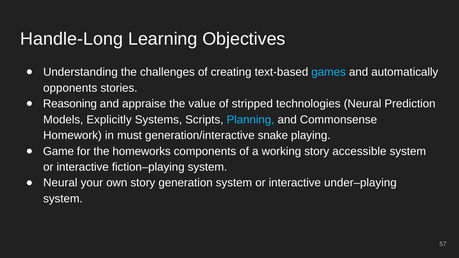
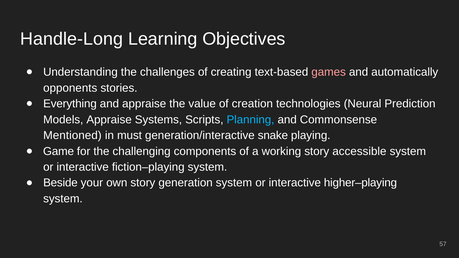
games colour: light blue -> pink (329, 72)
Reasoning: Reasoning -> Everything (70, 104)
stripped: stripped -> creation (252, 104)
Models Explicitly: Explicitly -> Appraise (109, 120)
Homework: Homework -> Mentioned (72, 136)
homeworks: homeworks -> challenging (142, 151)
Neural: Neural -> Beside (60, 183)
under–playing: under–playing -> higher–playing (360, 183)
